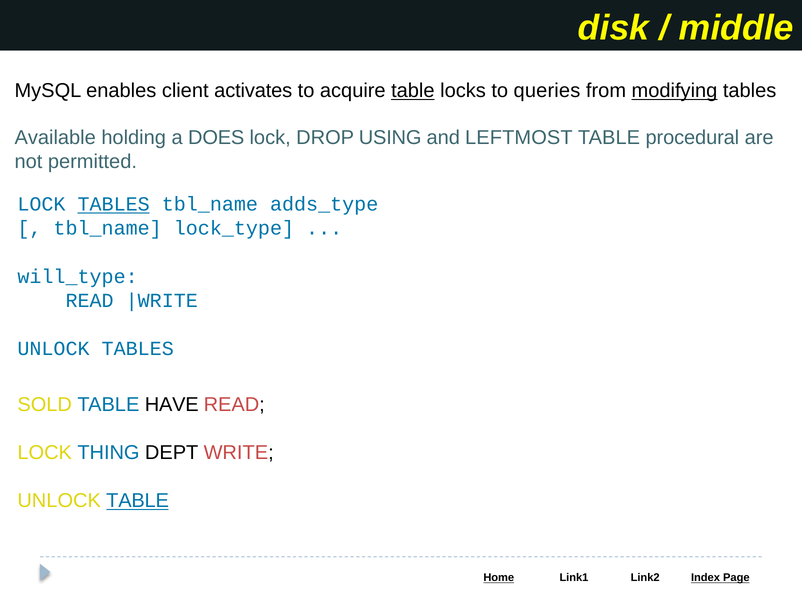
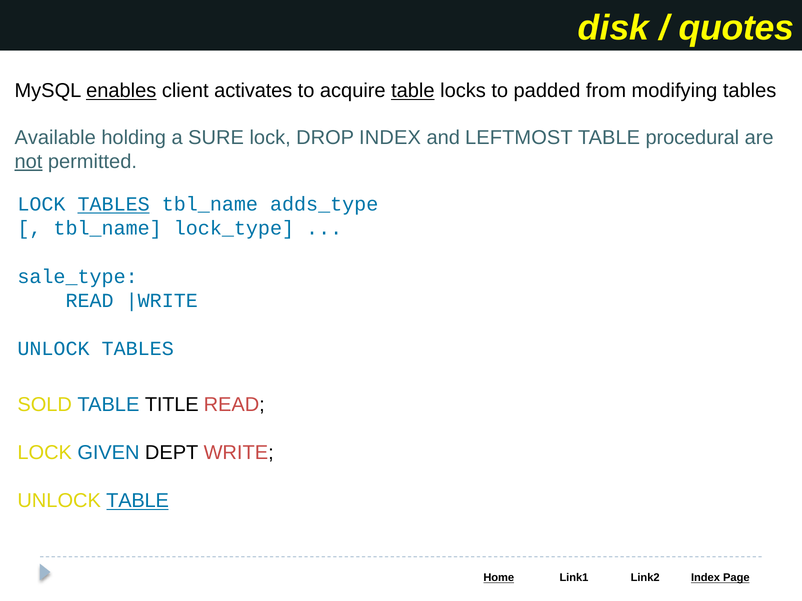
middle: middle -> quotes (736, 28)
enables underline: none -> present (121, 91)
queries: queries -> padded (547, 91)
modifying underline: present -> none (674, 91)
DOES: DOES -> SURE (216, 138)
DROP USING: USING -> INDEX (390, 138)
not underline: none -> present (28, 162)
will_type: will_type -> sale_type (78, 277)
HAVE: HAVE -> TITLE (172, 405)
THING: THING -> GIVEN (108, 453)
